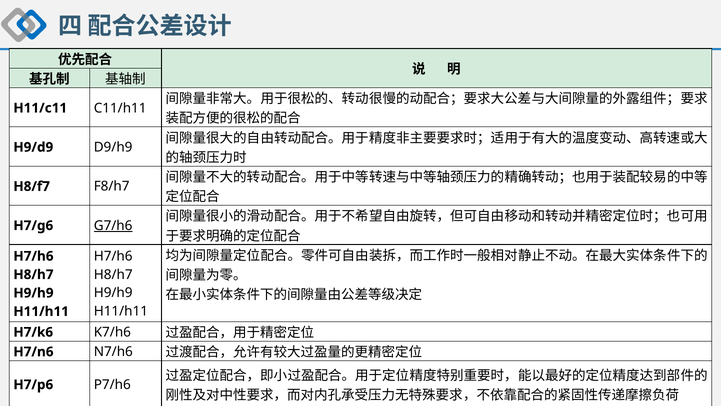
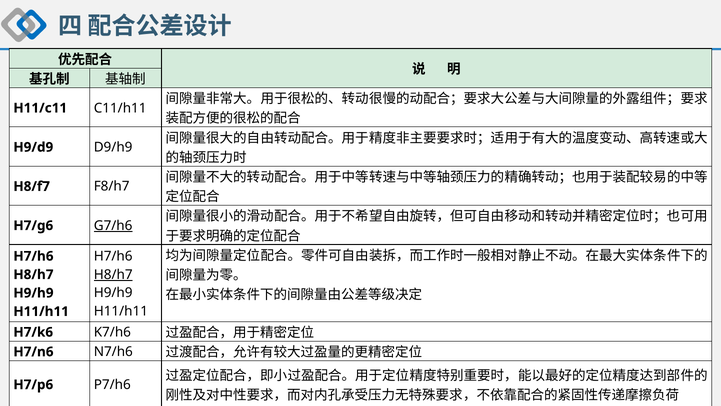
H8/h7 underline: none -> present (113, 274)
